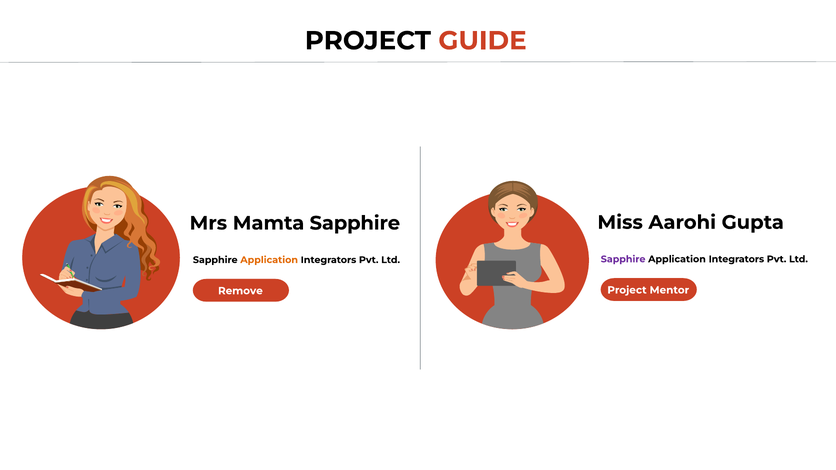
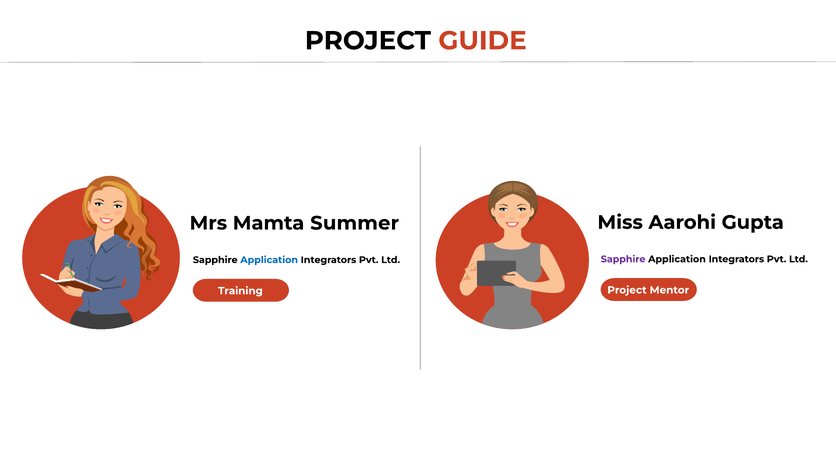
Mamta Sapphire: Sapphire -> Summer (355, 223)
Application colour: orange -> blue (269, 260)
Remove: Remove -> Training (240, 291)
